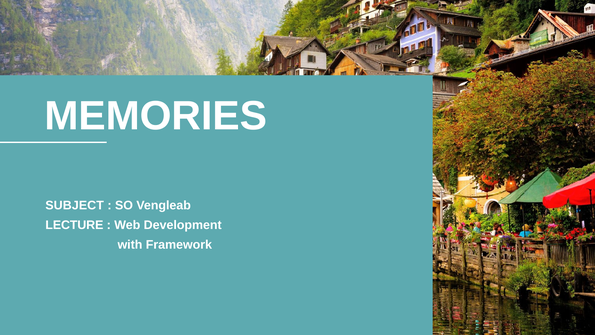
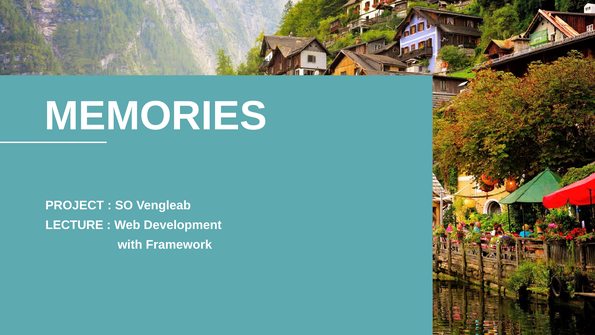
SUBJECT: SUBJECT -> PROJECT (75, 205)
